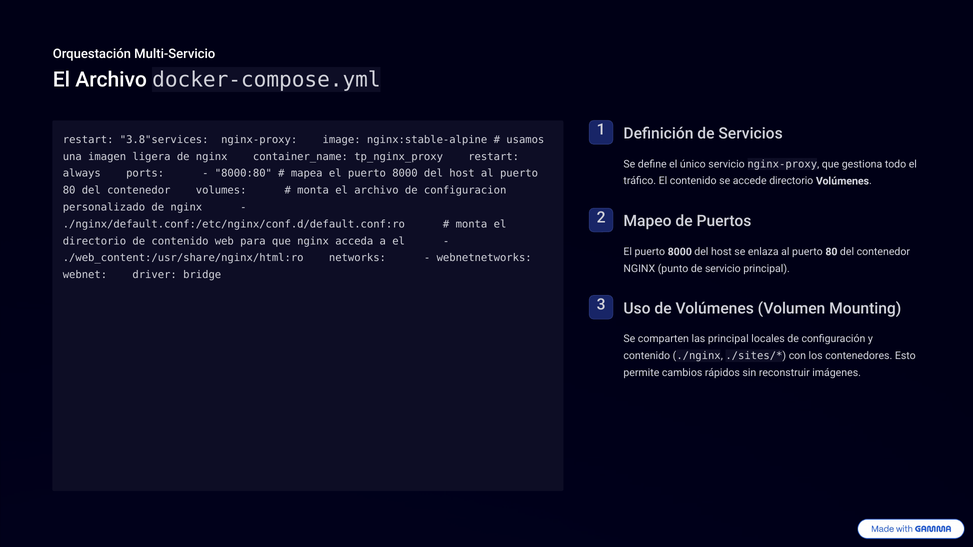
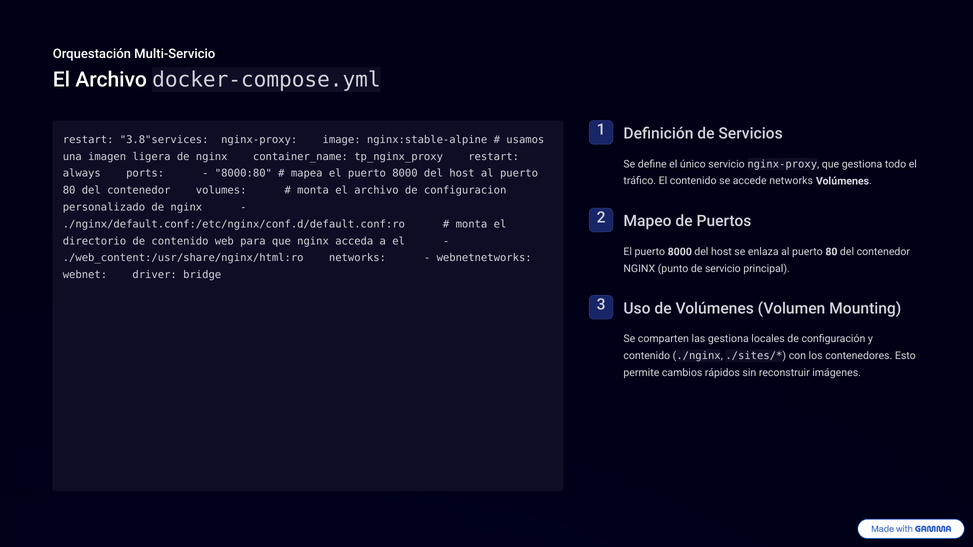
accede directorio: directorio -> networks (791, 181)
las principal: principal -> gestiona (728, 339)
